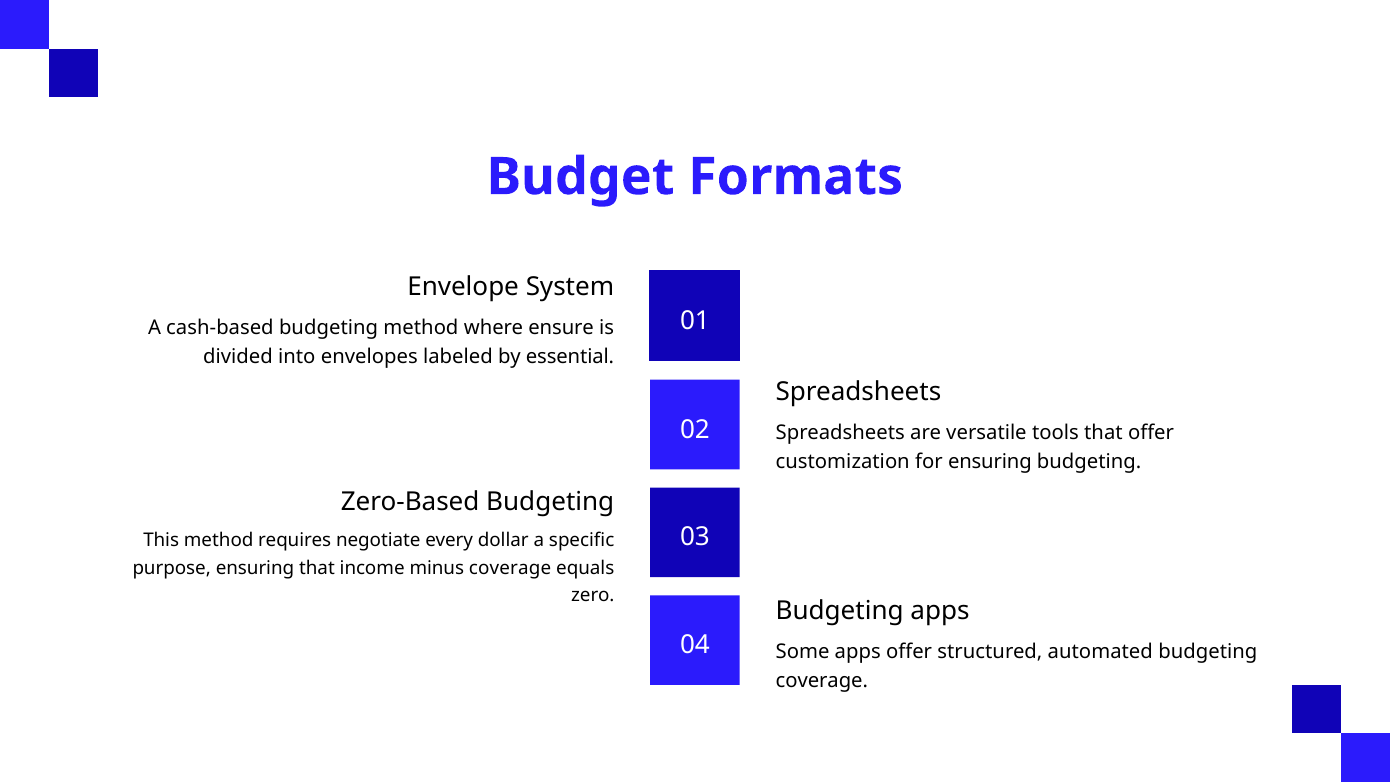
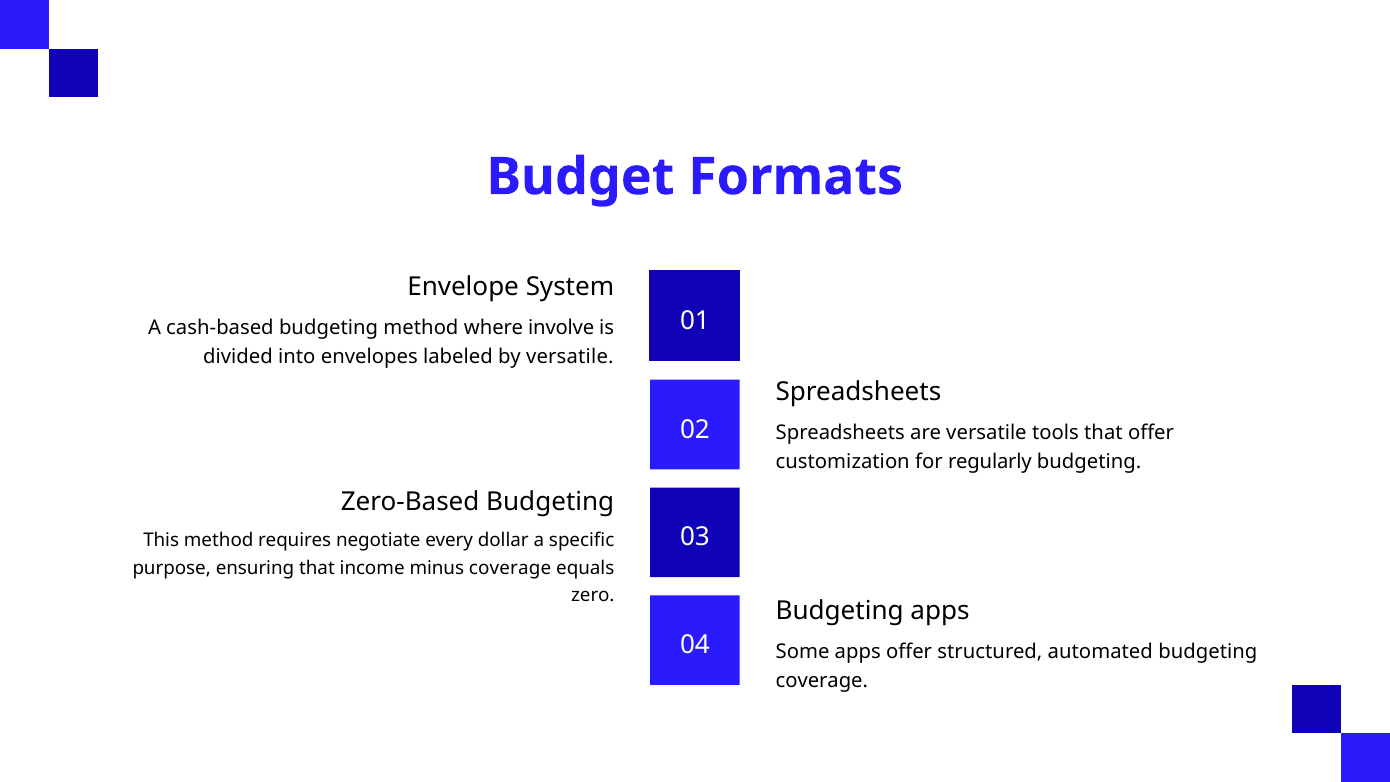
ensure: ensure -> involve (561, 328)
by essential: essential -> versatile (570, 357)
for ensuring: ensuring -> regularly (990, 462)
